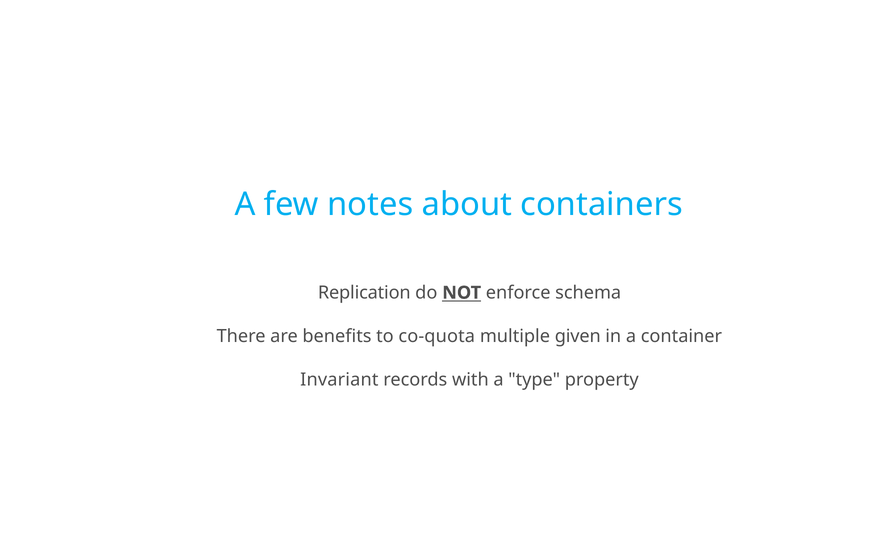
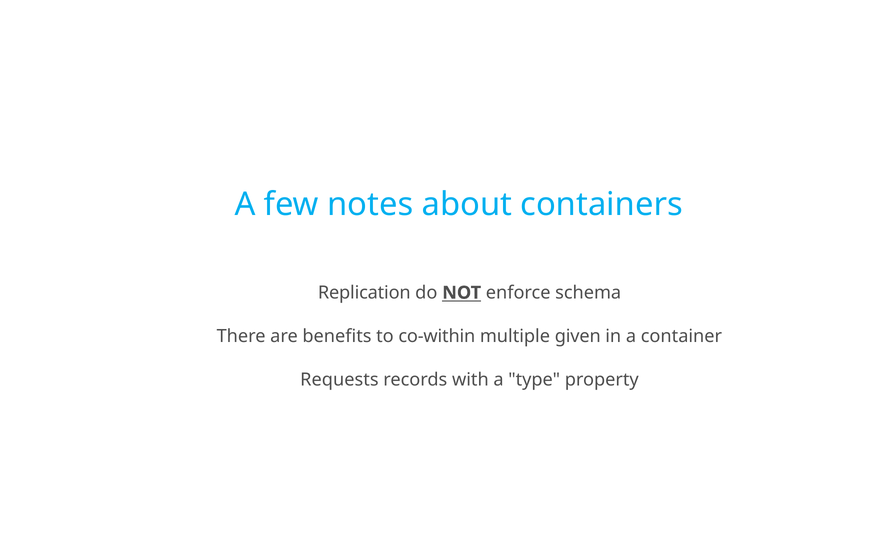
co-quota: co-quota -> co-within (437, 337)
Invariant: Invariant -> Requests (339, 380)
